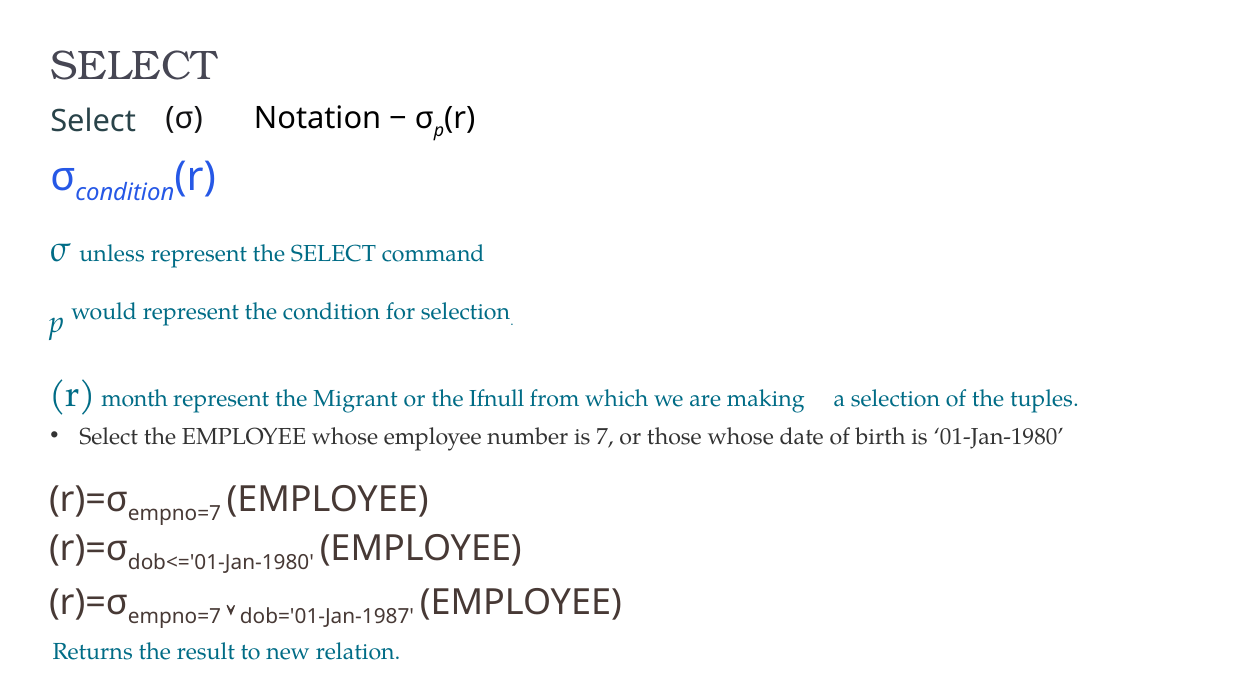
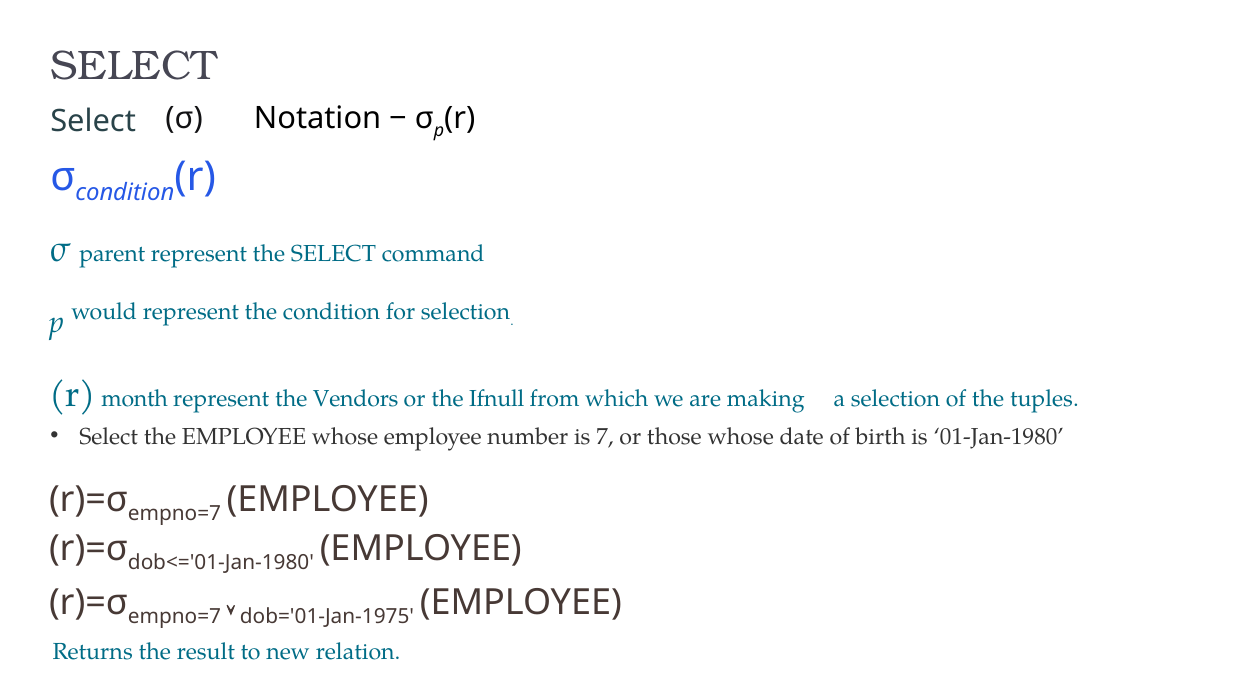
unless: unless -> parent (112, 254)
Migrant: Migrant -> Vendors (356, 399)
dob='01-Jan-1987: dob='01-Jan-1987 -> dob='01-Jan-1975 (327, 617)
